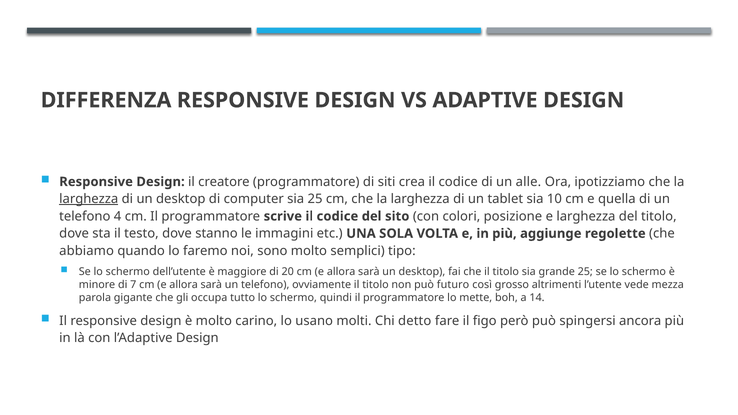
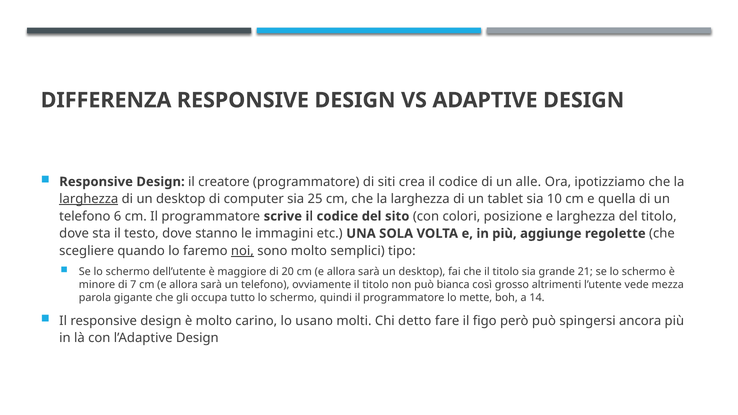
4: 4 -> 6 (118, 216)
abbiamo: abbiamo -> scegliere (87, 251)
noi underline: none -> present (242, 251)
grande 25: 25 -> 21 (585, 272)
futuro: futuro -> bianca (453, 285)
